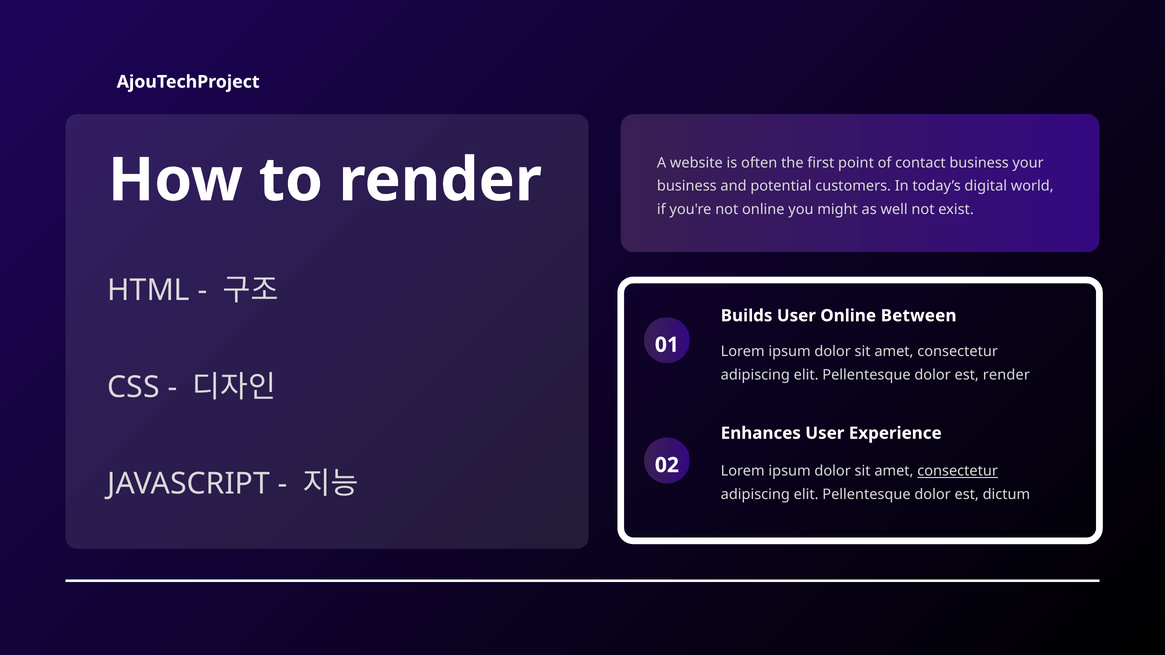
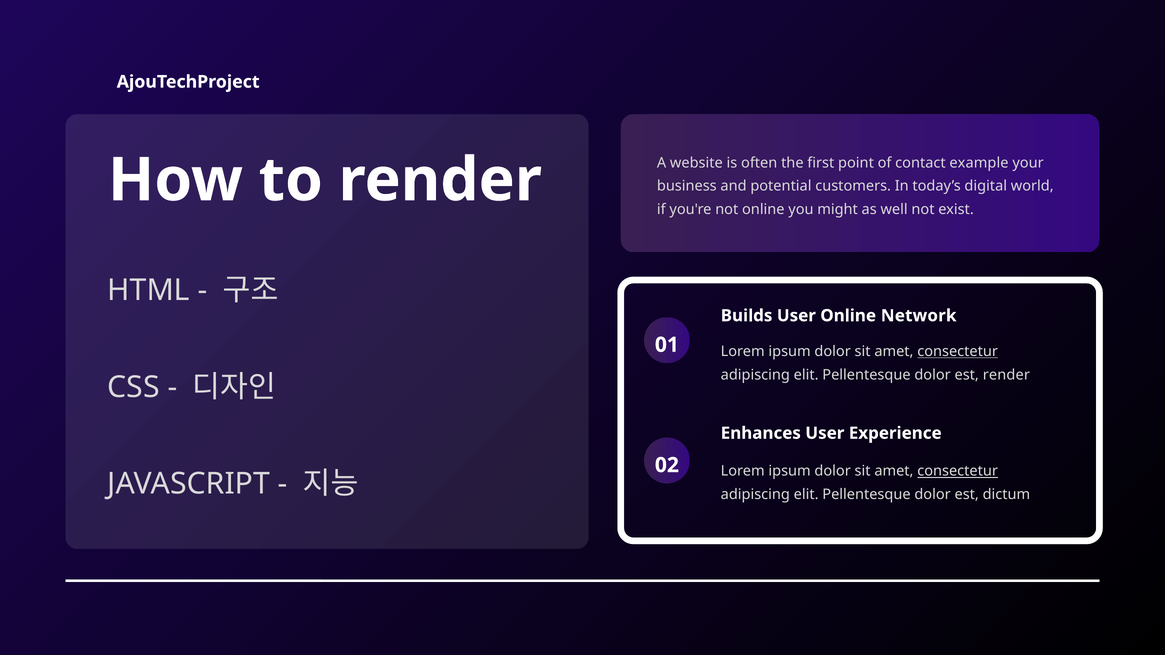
contact business: business -> example (979, 163)
Between: Between -> Network (919, 316)
consectetur underline: none -> present (958, 352)
